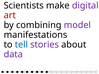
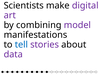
art colour: red -> purple (10, 15)
